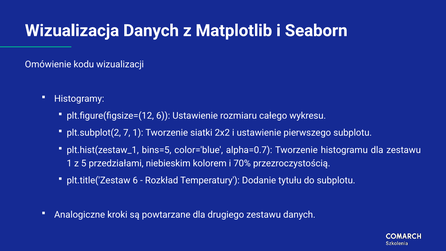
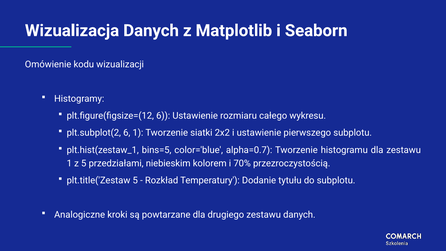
plt.subplot(2 7: 7 -> 6 (127, 133)
plt.title('Zestaw 6: 6 -> 5 (135, 180)
